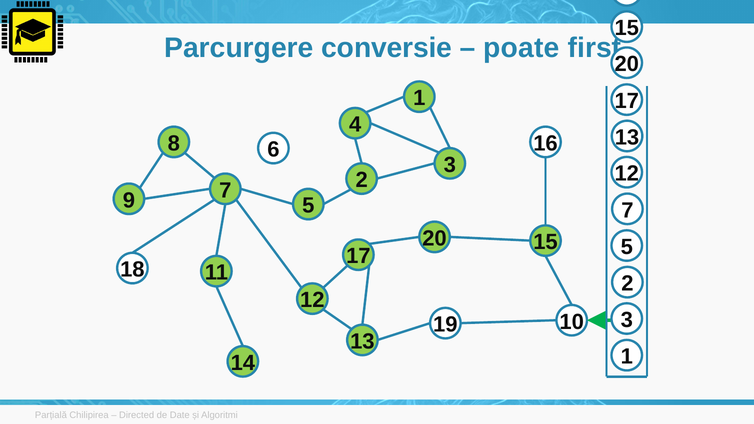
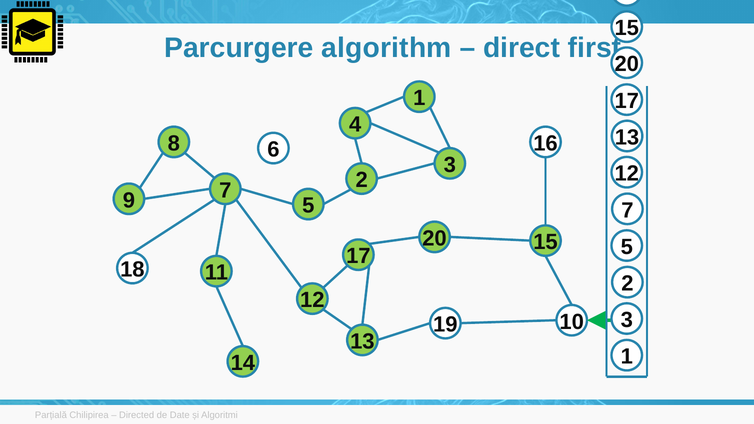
conversie: conversie -> algorithm (387, 48)
poate: poate -> direct (522, 48)
